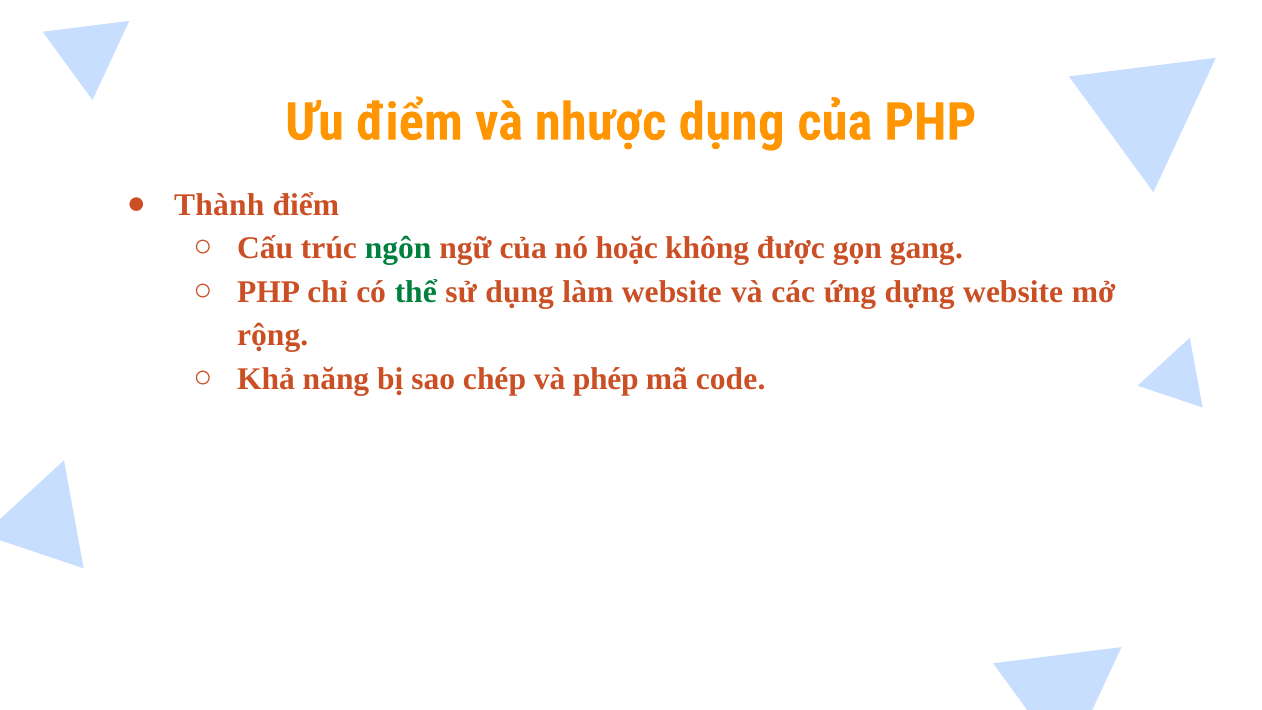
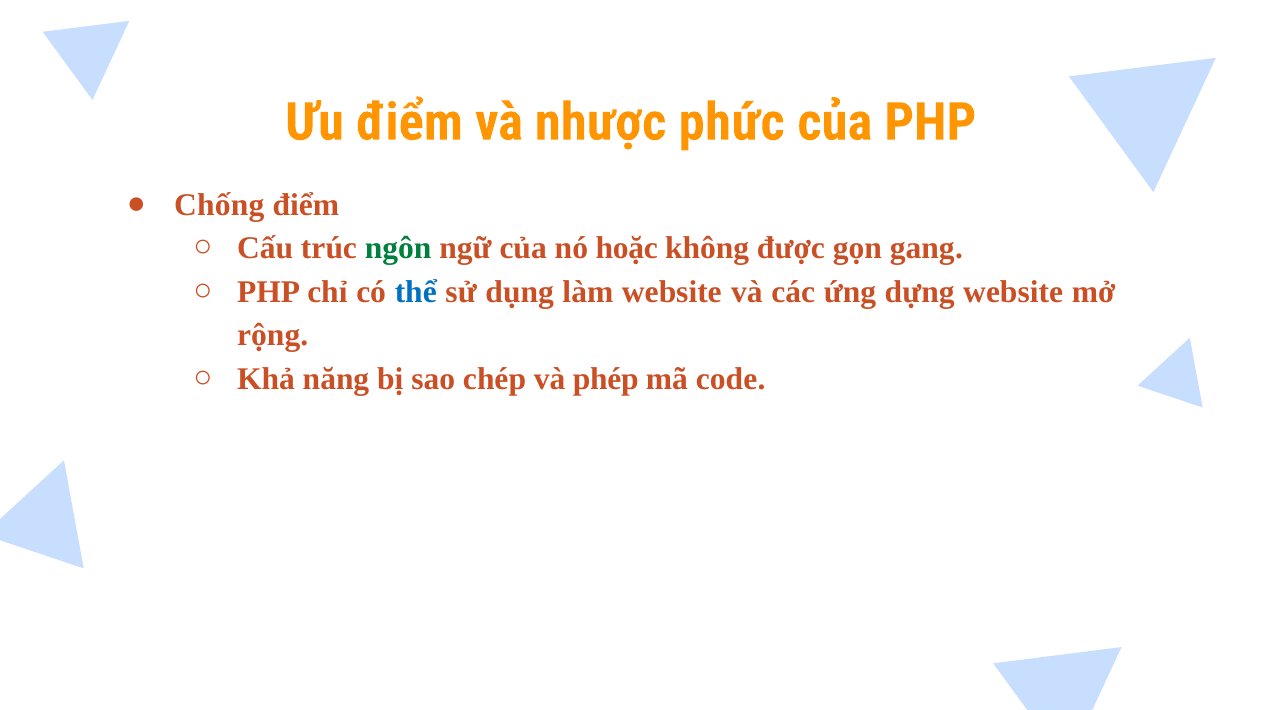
nhược dụng: dụng -> phức (732, 122)
Thành: Thành -> Chống (219, 205)
thể colour: green -> blue (416, 292)
